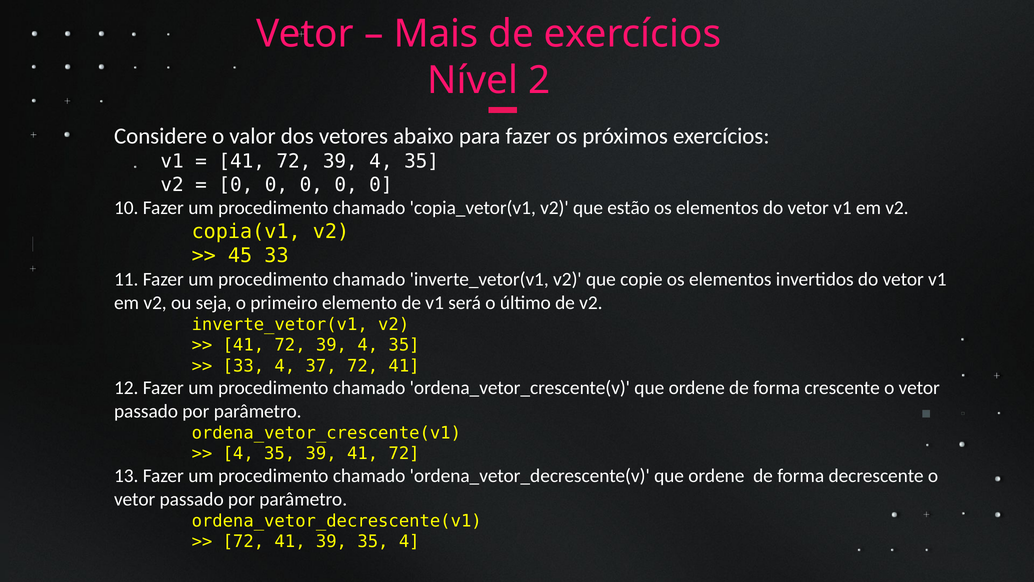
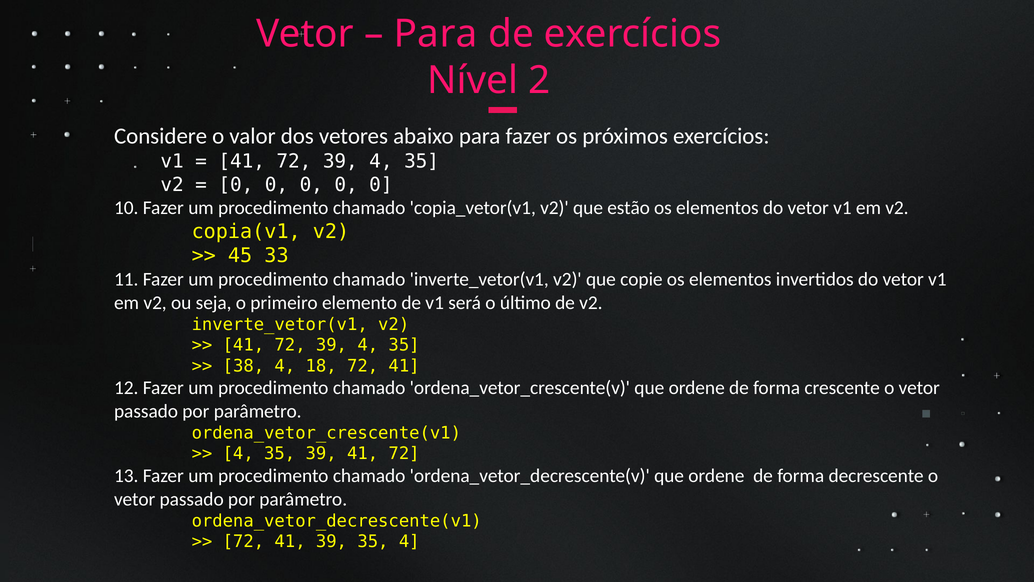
Mais: Mais -> Para (436, 34)
33: 33 -> 38 (243, 366)
37: 37 -> 18 (321, 366)
